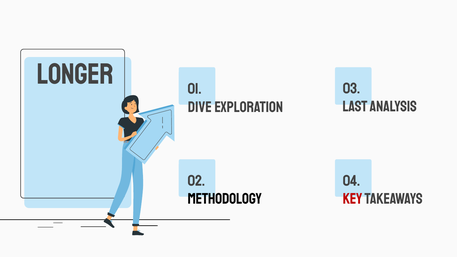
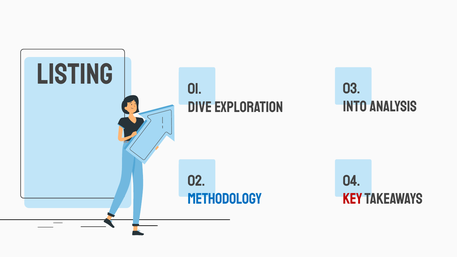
LONGER: LONGER -> LISTING (75, 74)
Last: Last -> Into (355, 107)
METHODOLOGY colour: black -> blue (225, 199)
